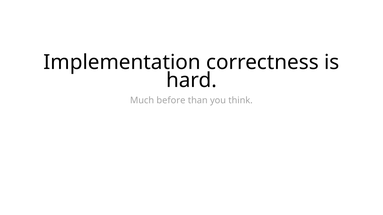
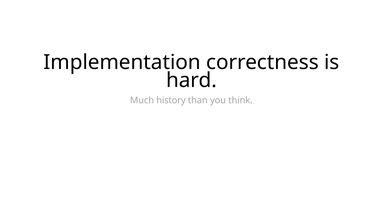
before: before -> history (171, 101)
